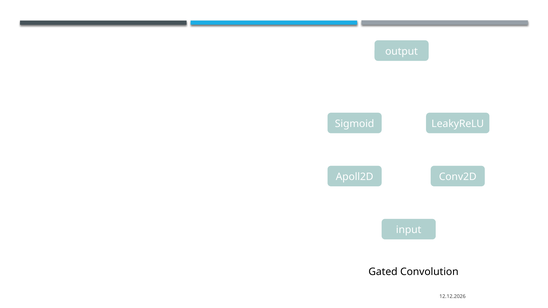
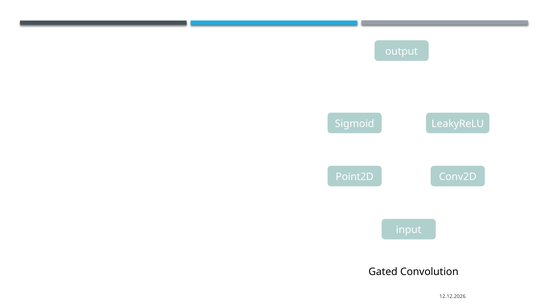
Apoll2D: Apoll2D -> Point2D (355, 177)
